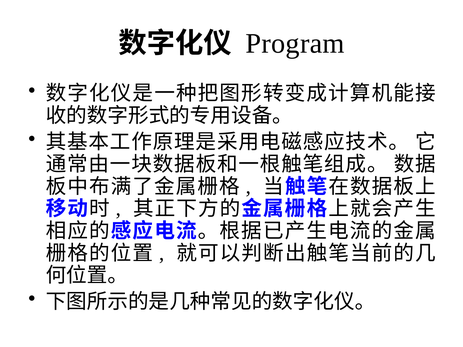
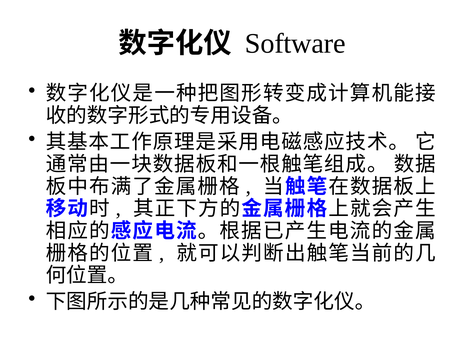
Program: Program -> Software (295, 44)
